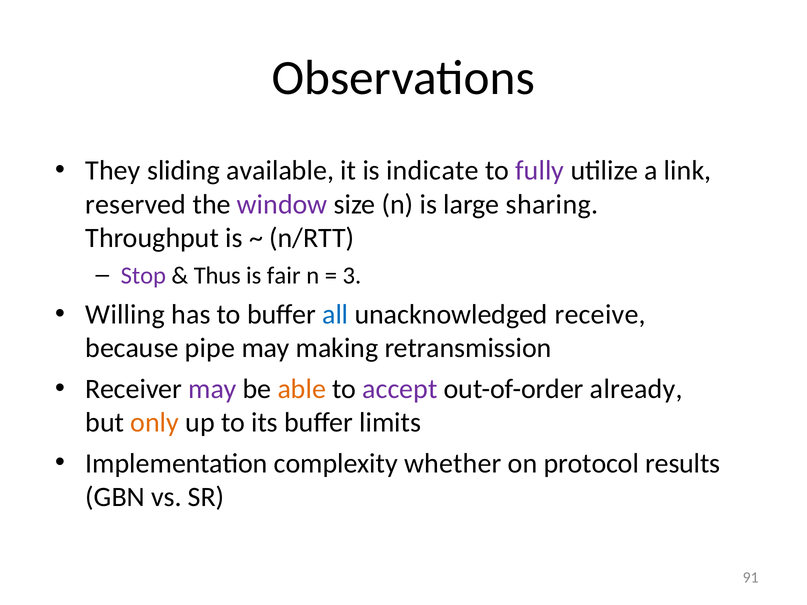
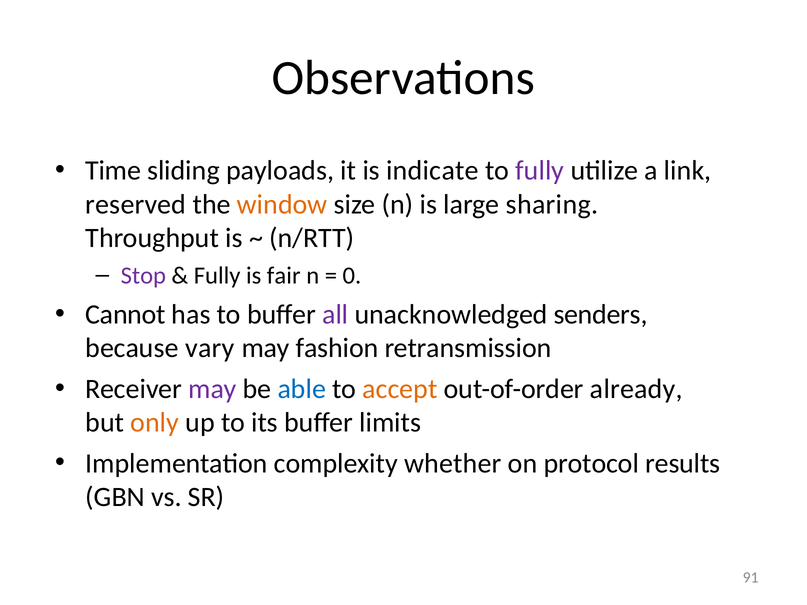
They: They -> Time (113, 171)
available: available -> payloads (280, 171)
window colour: purple -> orange (282, 204)
Thus: Thus -> Fully (217, 276)
3: 3 -> 0 (352, 276)
Willing: Willing -> Cannot (125, 315)
all colour: blue -> purple (335, 315)
receive: receive -> senders (601, 315)
pipe: pipe -> vary (210, 348)
making: making -> fashion (337, 348)
able colour: orange -> blue (302, 389)
accept colour: purple -> orange (400, 389)
